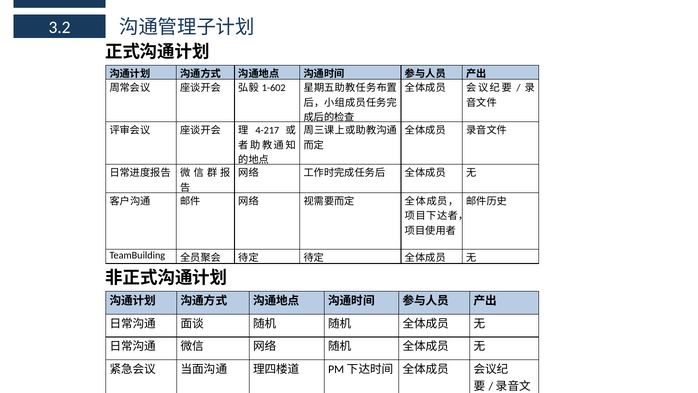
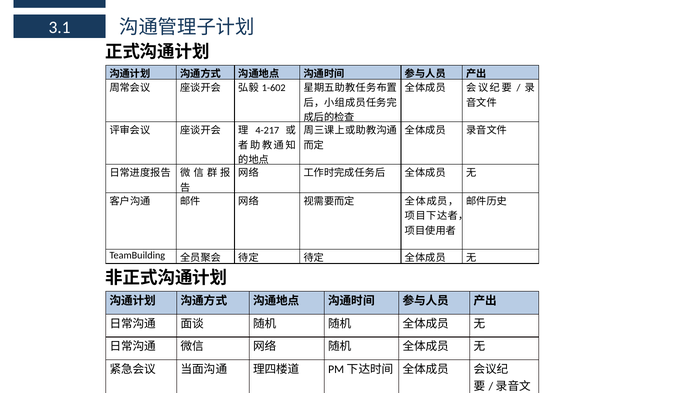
3.2: 3.2 -> 3.1 (60, 27)
